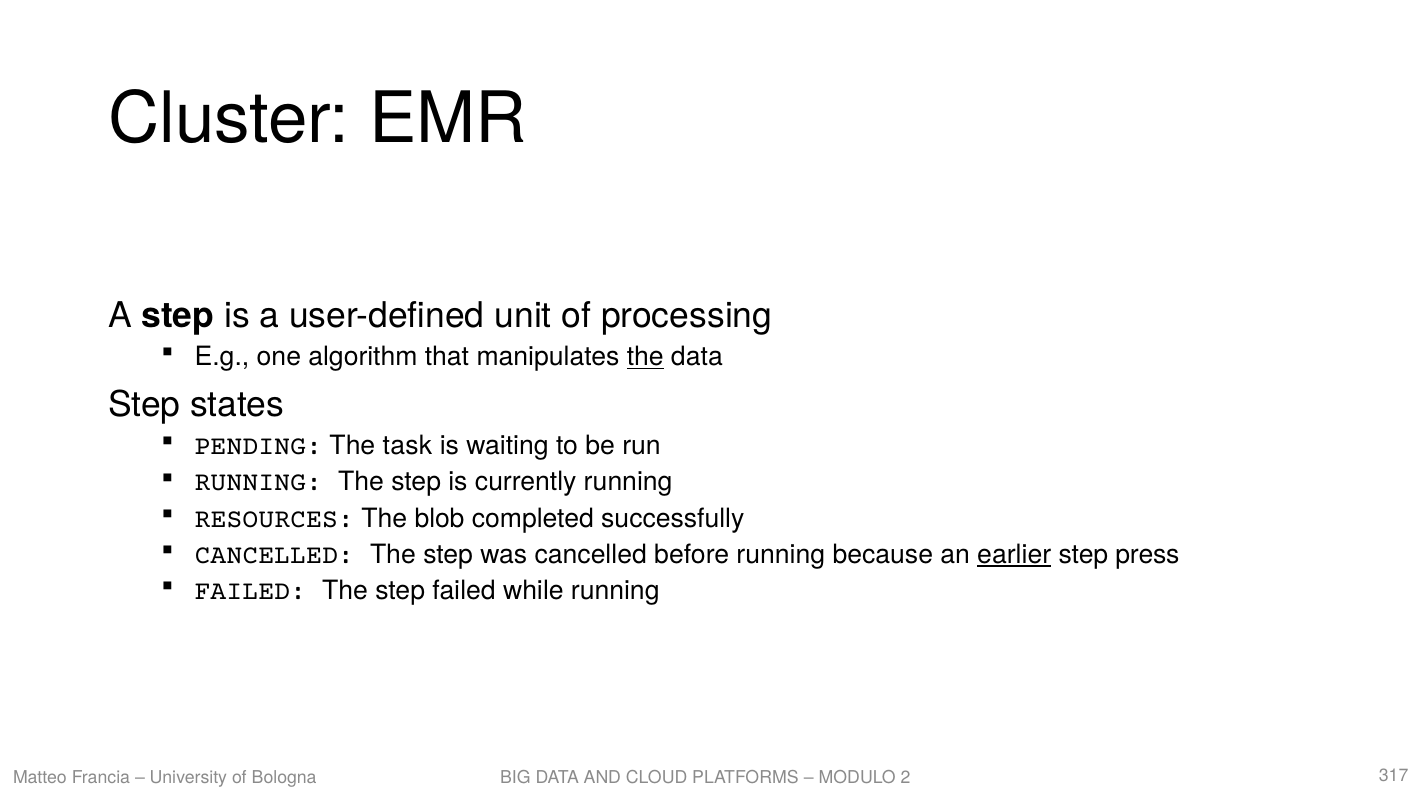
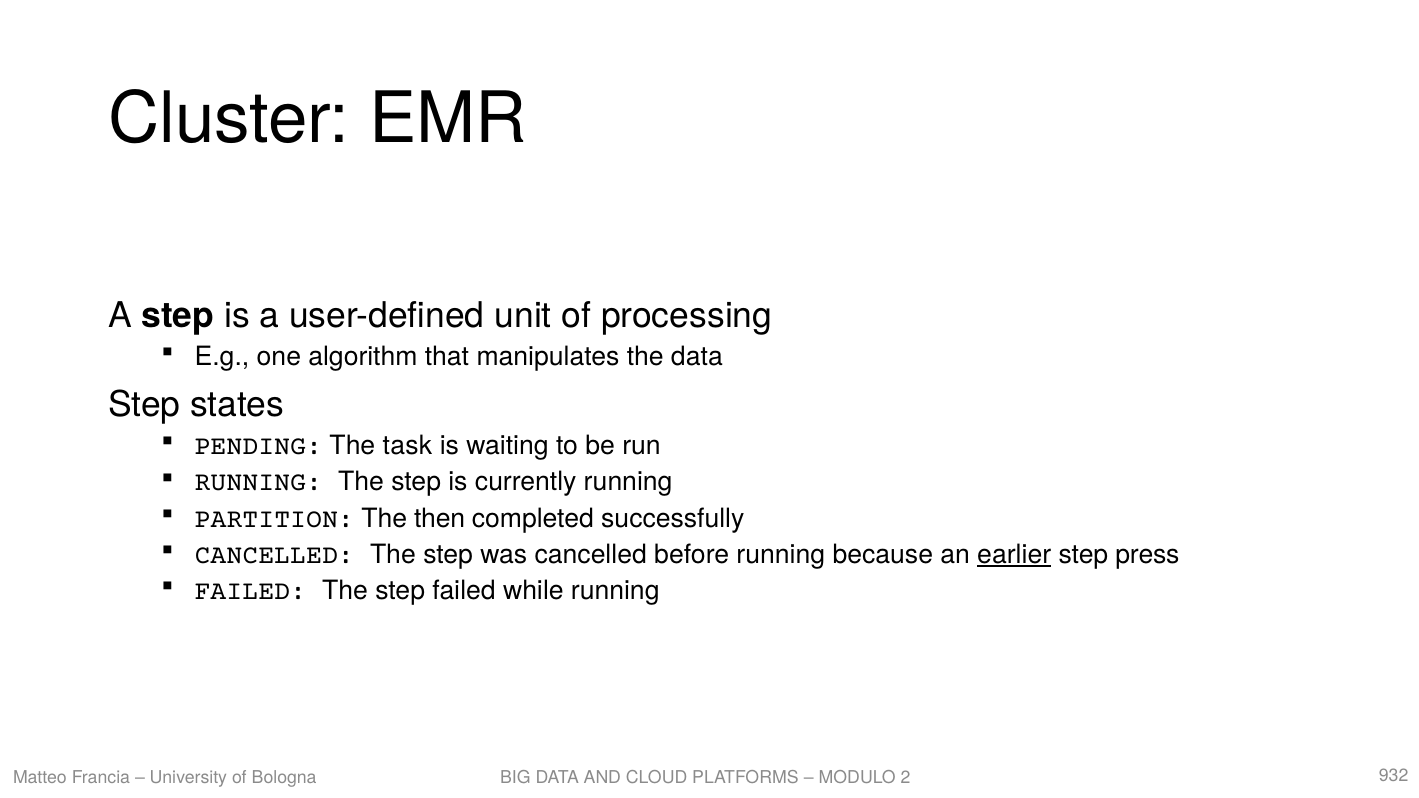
the underline: present -> none (645, 357)
RESOURCES: RESOURCES -> PARTITION (274, 518)
blob: blob -> then (440, 518)
317: 317 -> 932 (1394, 776)
